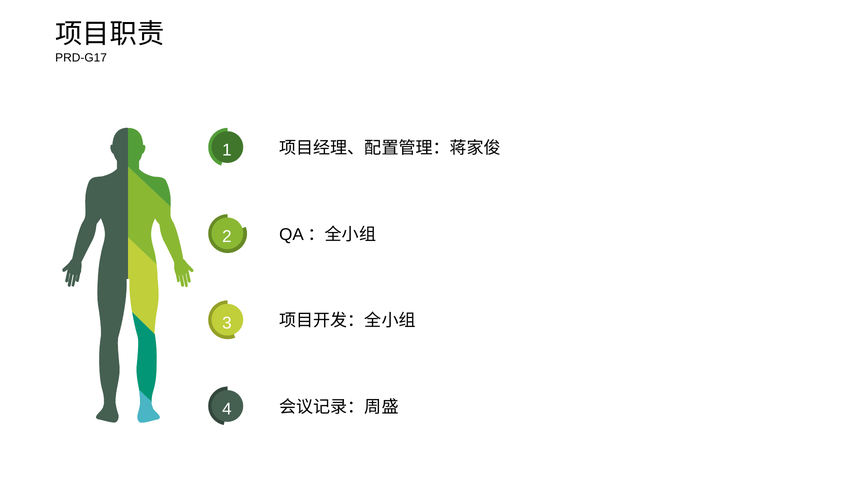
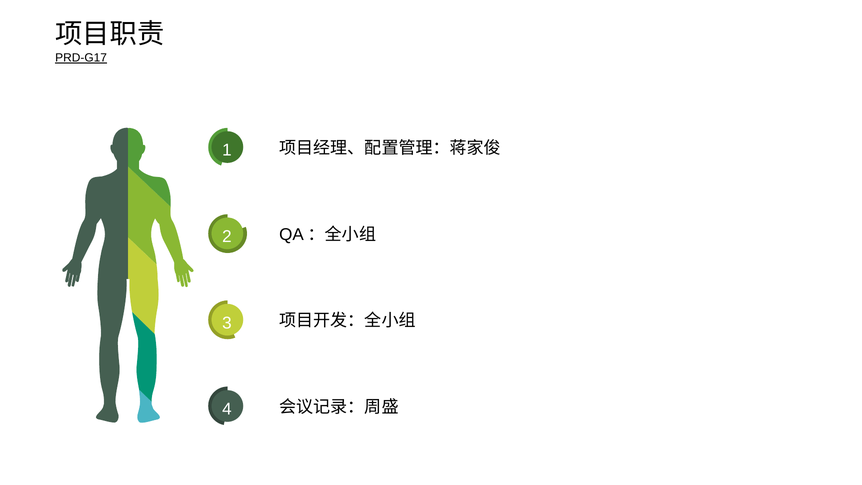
PRD-G17 underline: none -> present (81, 58)
